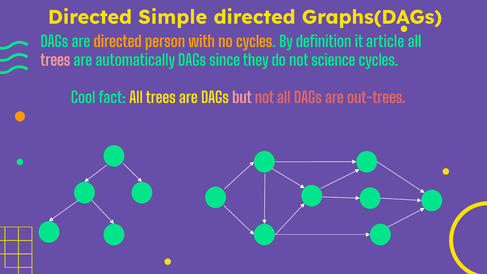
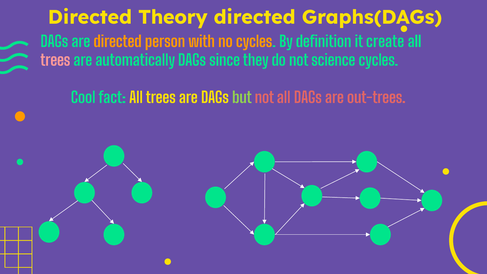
Simple: Simple -> Theory (173, 17)
article: article -> create (385, 42)
but colour: pink -> light green (242, 98)
